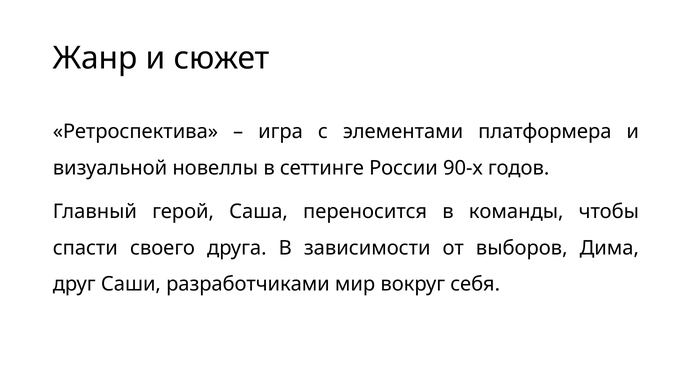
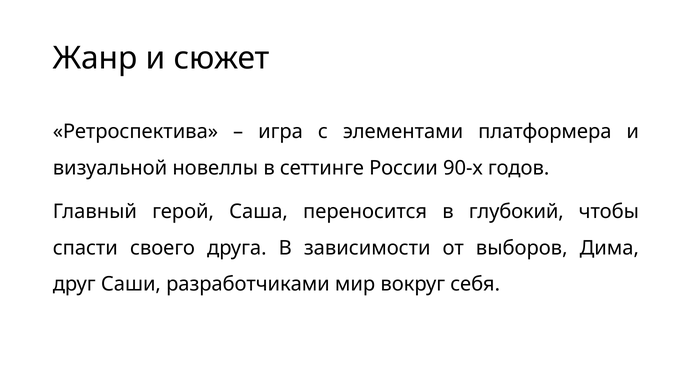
команды: команды -> глубокий (516, 212)
